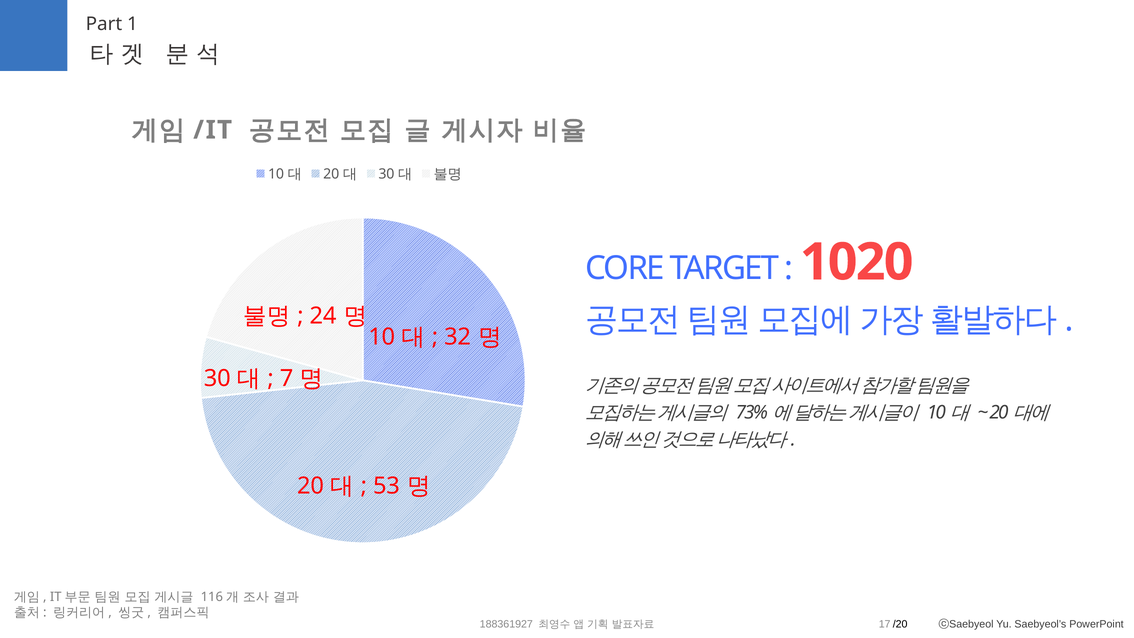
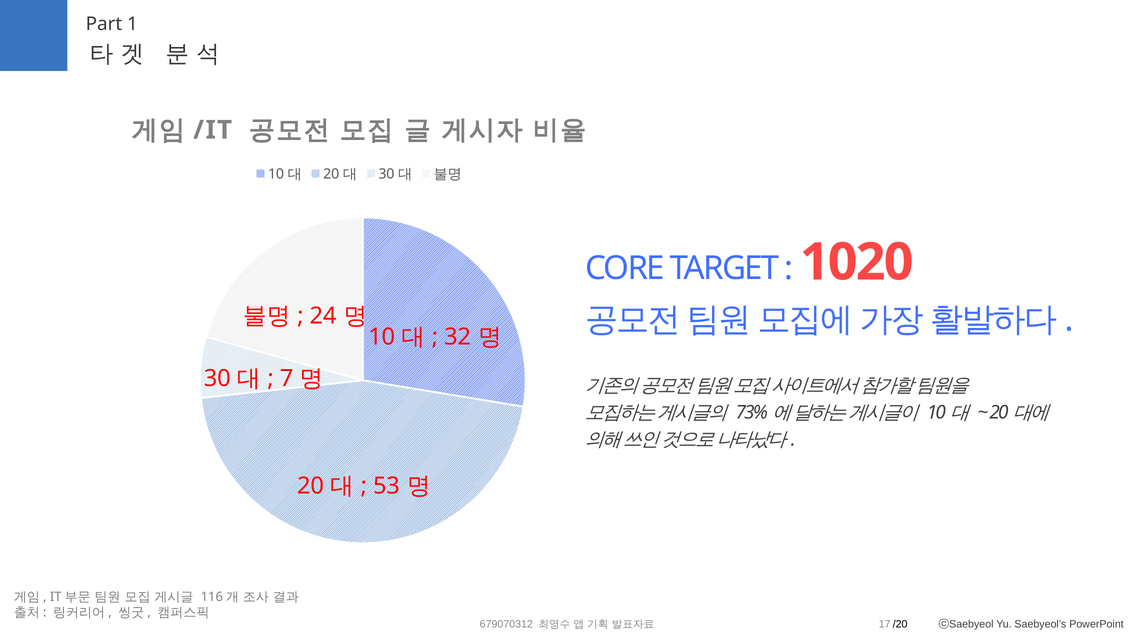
188361927: 188361927 -> 679070312 (506, 624)
